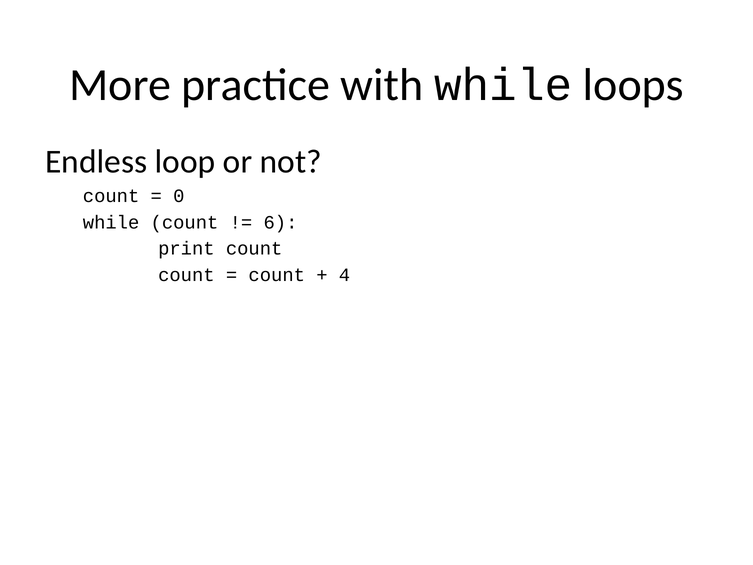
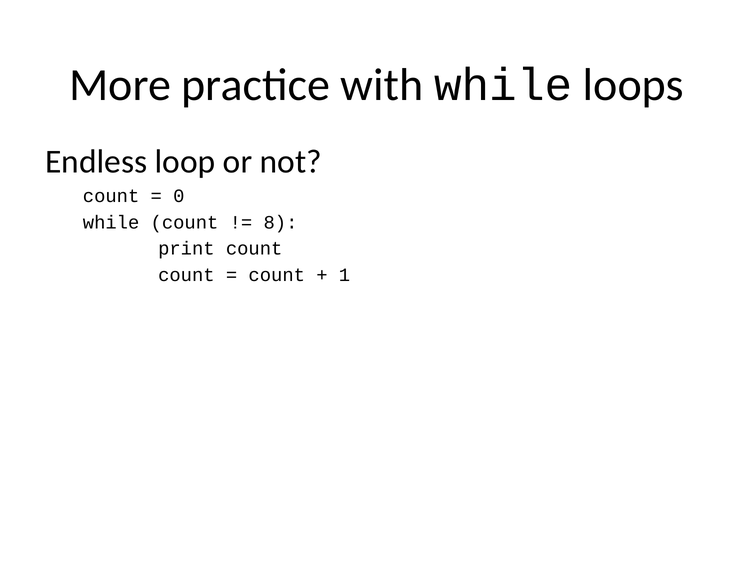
6: 6 -> 8 (280, 222)
4: 4 -> 1 (344, 275)
